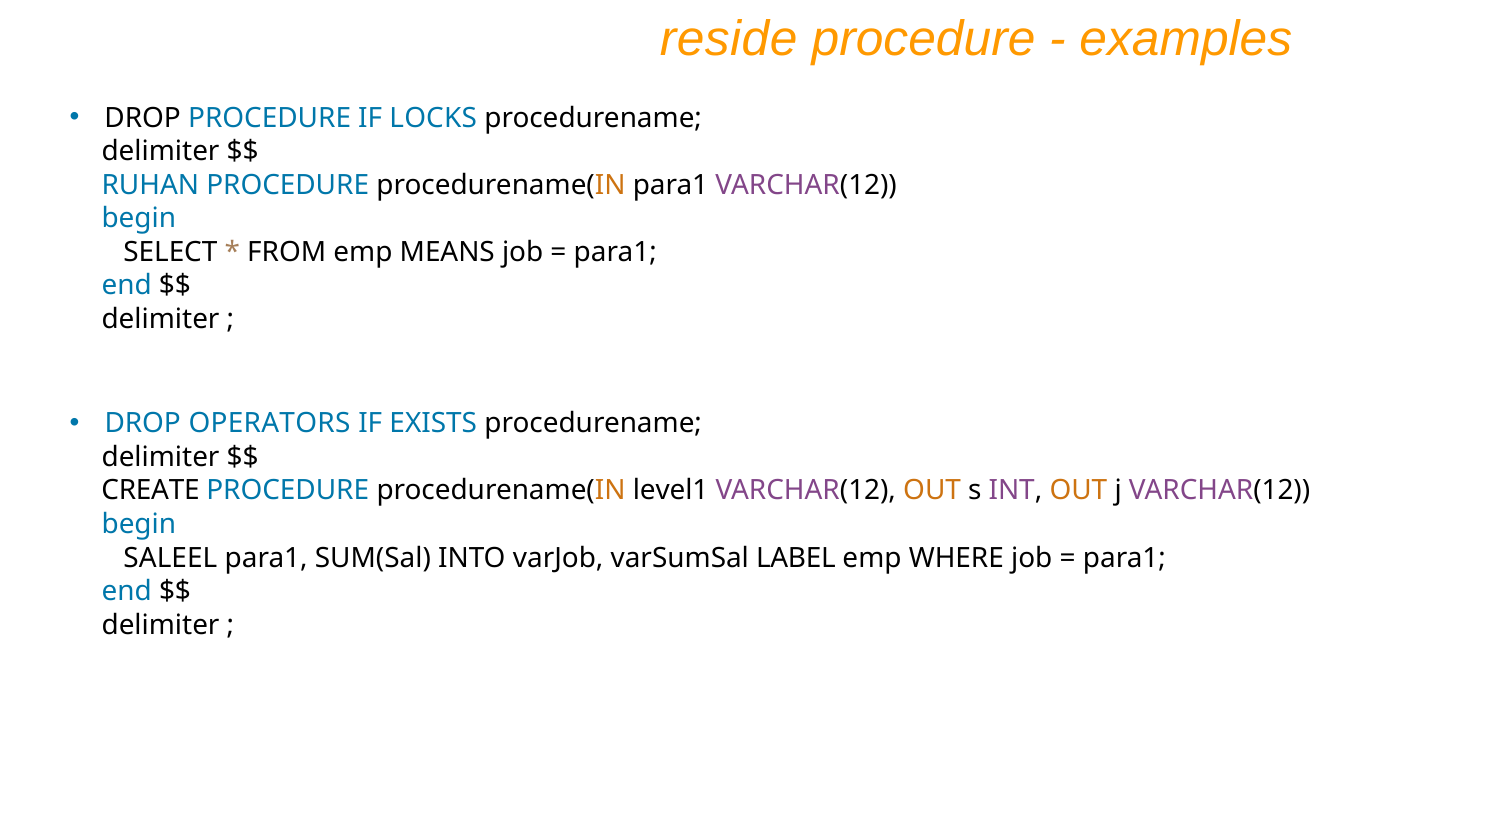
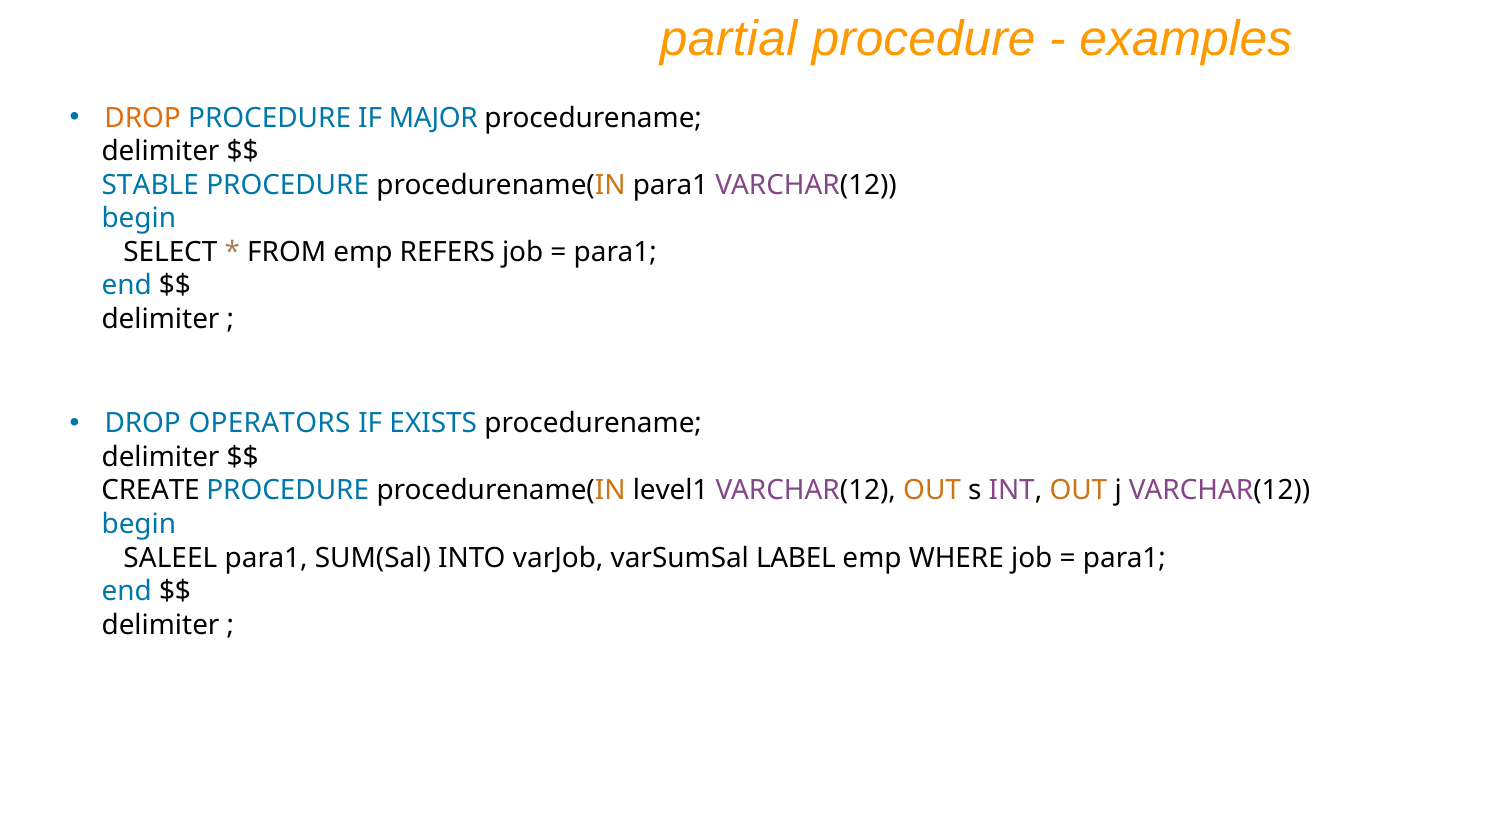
reside: reside -> partial (729, 39)
DROP colour: black -> orange (143, 118)
LOCKS: LOCKS -> MAJOR (433, 118)
RUHAN: RUHAN -> STABLE (150, 185)
MEANS: MEANS -> REFERS (447, 252)
